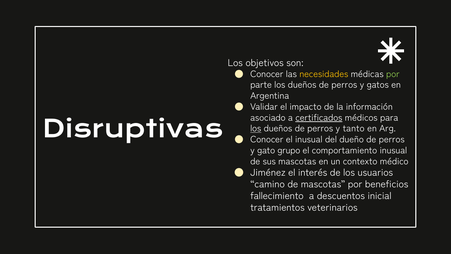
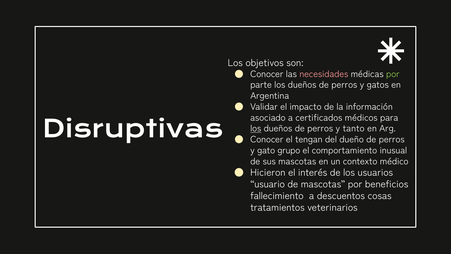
necesidades colour: yellow -> pink (324, 74)
certificados underline: present -> none (319, 118)
el inusual: inusual -> tengan (309, 139)
Jiménez: Jiménez -> Hicieron (268, 172)
camino: camino -> usuario (268, 184)
inicial: inicial -> cosas (380, 196)
